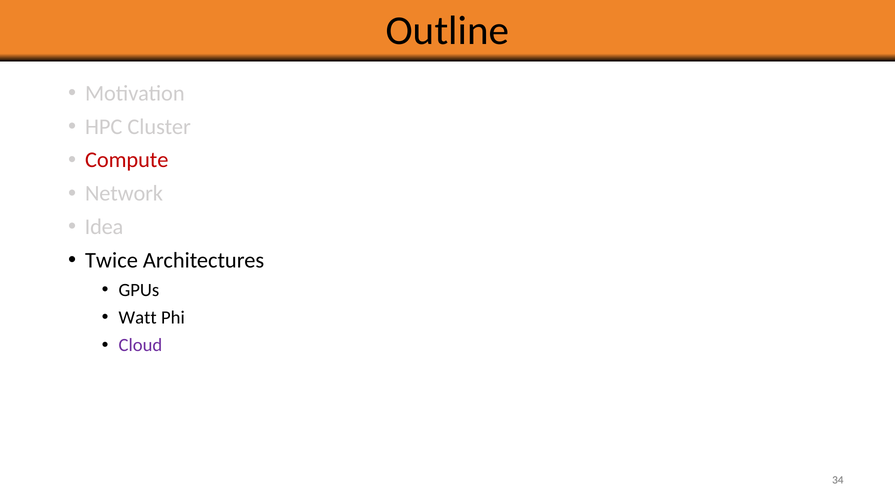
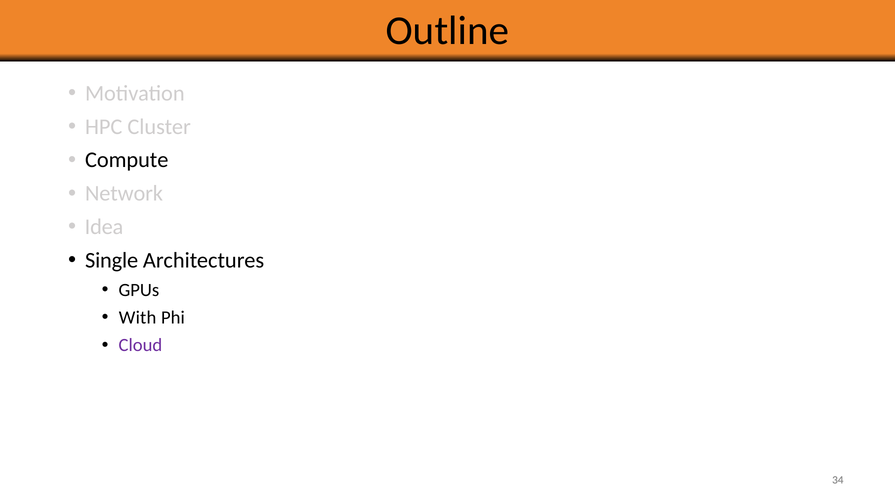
Compute colour: red -> black (127, 160)
Twice: Twice -> Single (112, 261)
Watt: Watt -> With (138, 318)
